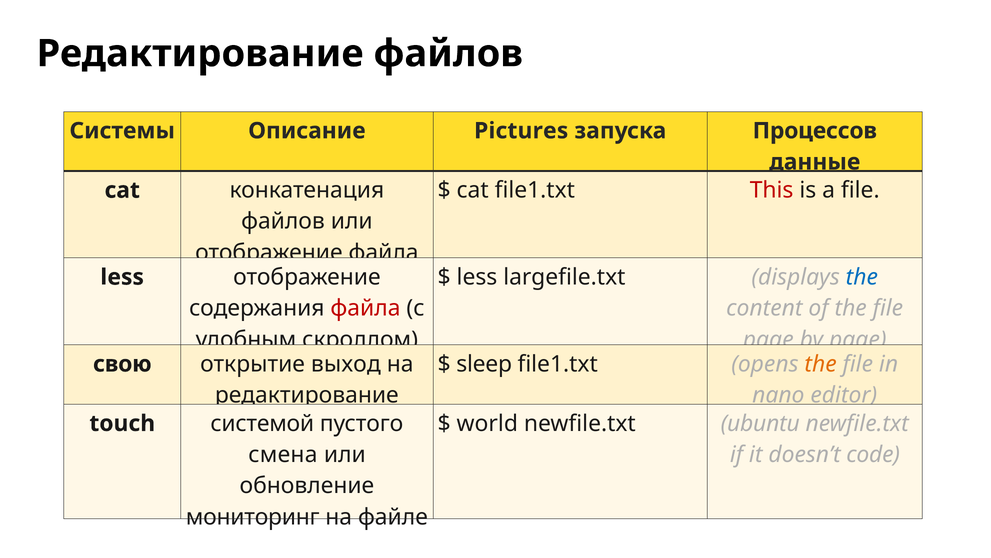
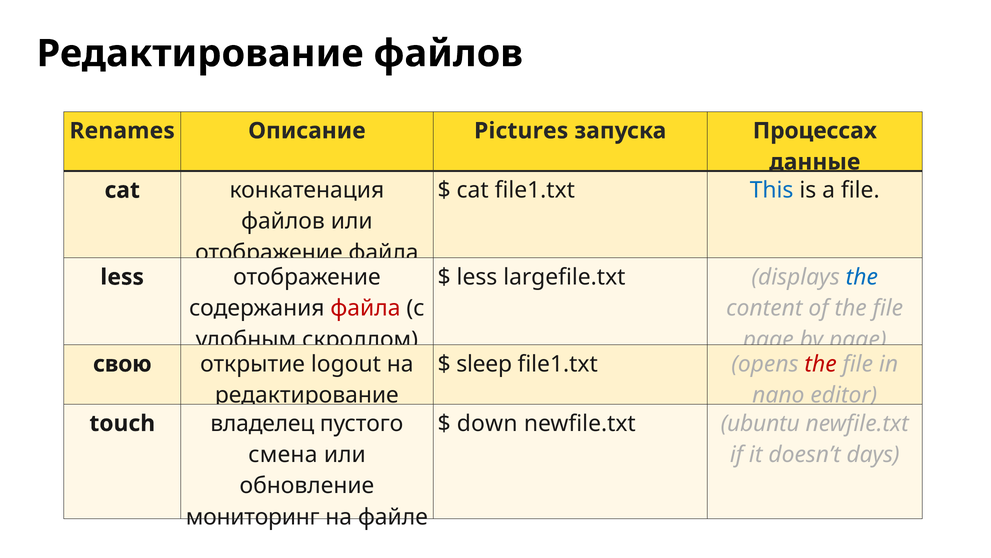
Системы: Системы -> Renames (122, 131)
Процессов: Процессов -> Процессах (815, 131)
This colour: red -> blue (772, 190)
the colour: orange -> red (821, 364)
выход: выход -> logout (346, 364)
world: world -> down (487, 424)
системой: системой -> владелец (262, 424)
code: code -> days (873, 455)
